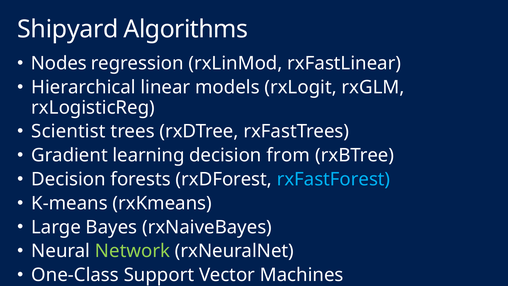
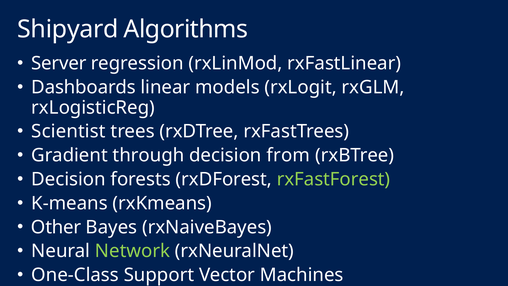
Nodes: Nodes -> Server (59, 63)
Hierarchical: Hierarchical -> Dashboards (84, 87)
learning: learning -> through (148, 155)
rxFastForest colour: light blue -> light green (333, 179)
Large: Large -> Other (56, 227)
